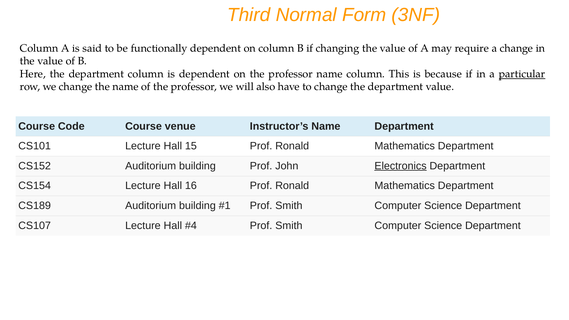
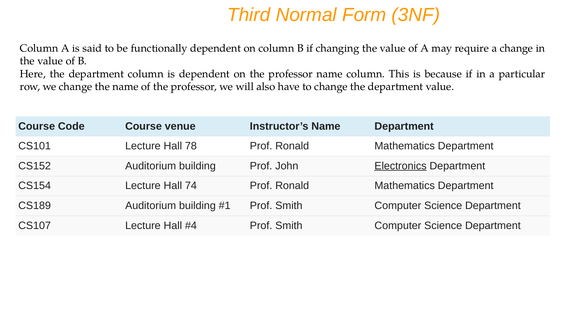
particular underline: present -> none (522, 74)
15: 15 -> 78 (191, 146)
16: 16 -> 74 (191, 186)
